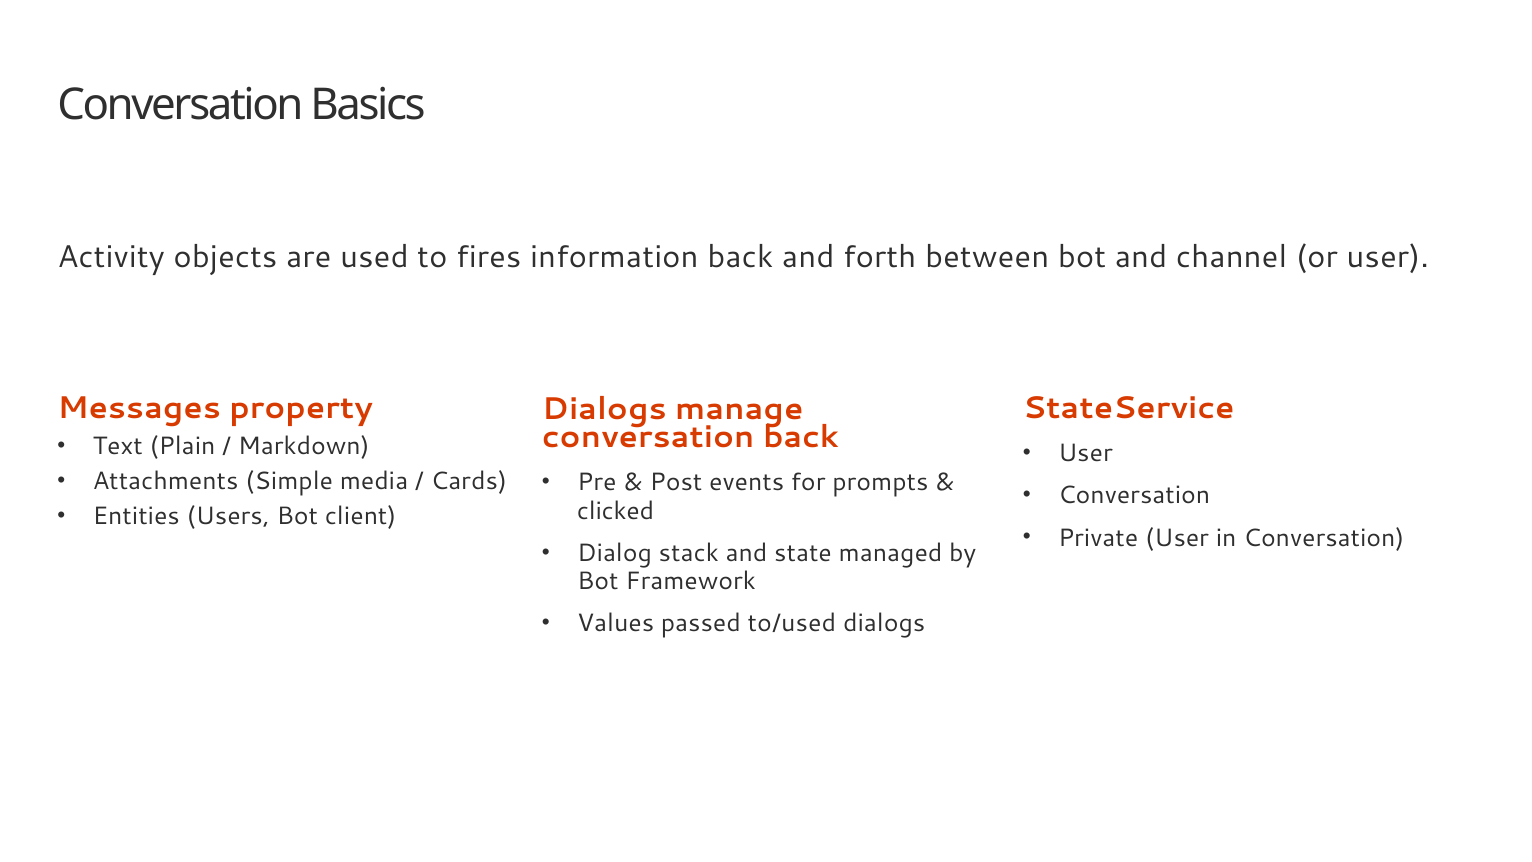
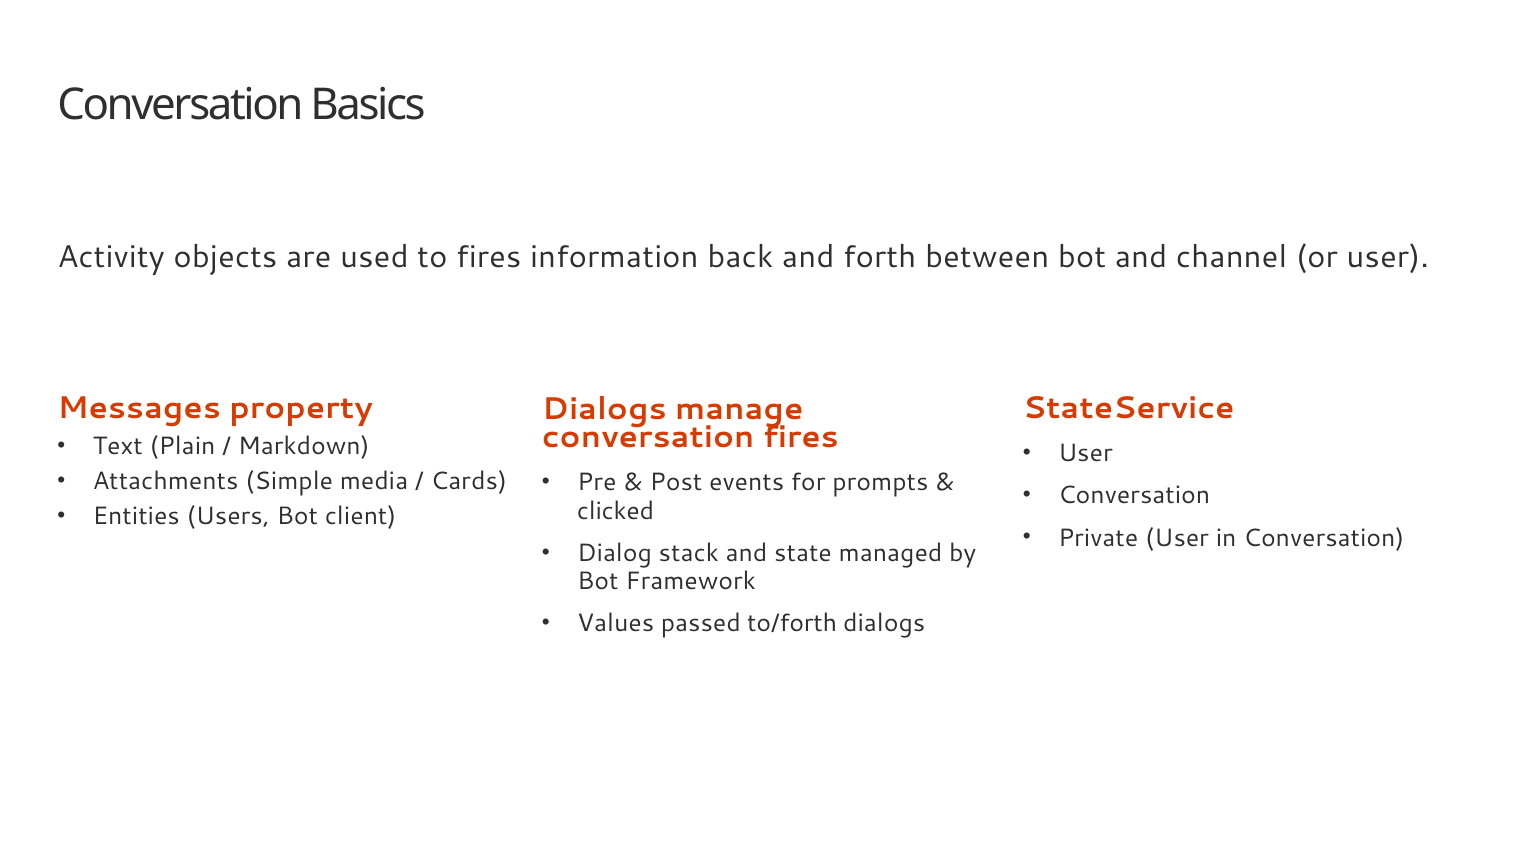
conversation back: back -> fires (801, 437)
to/used: to/used -> to/forth (792, 623)
